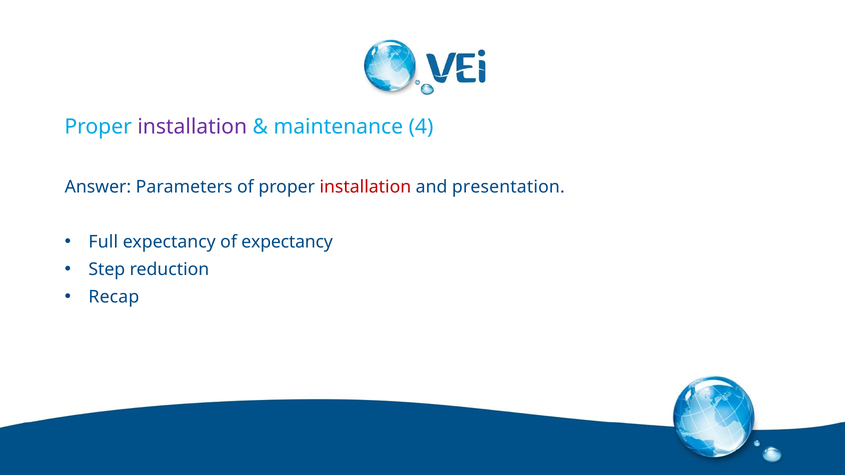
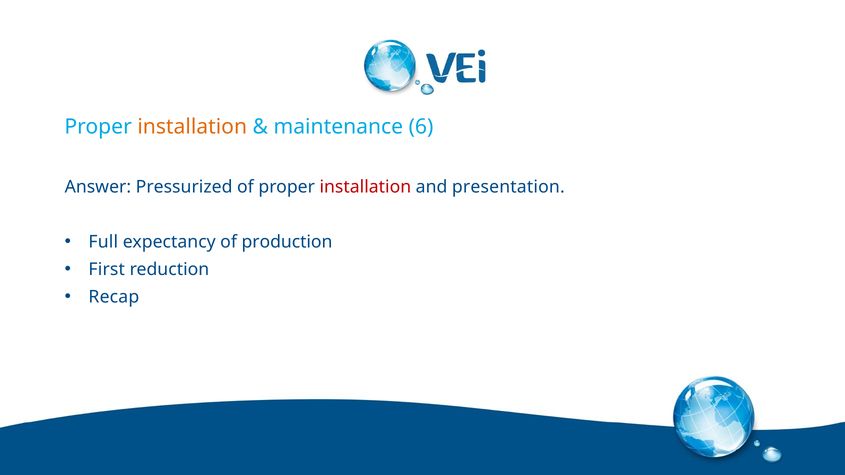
installation colour: purple -> orange (192, 127)
4: 4 -> 6 (421, 127)
Parameters: Parameters -> Pressurized (184, 187)
of expectancy: expectancy -> production (287, 242)
Step: Step -> First (107, 269)
